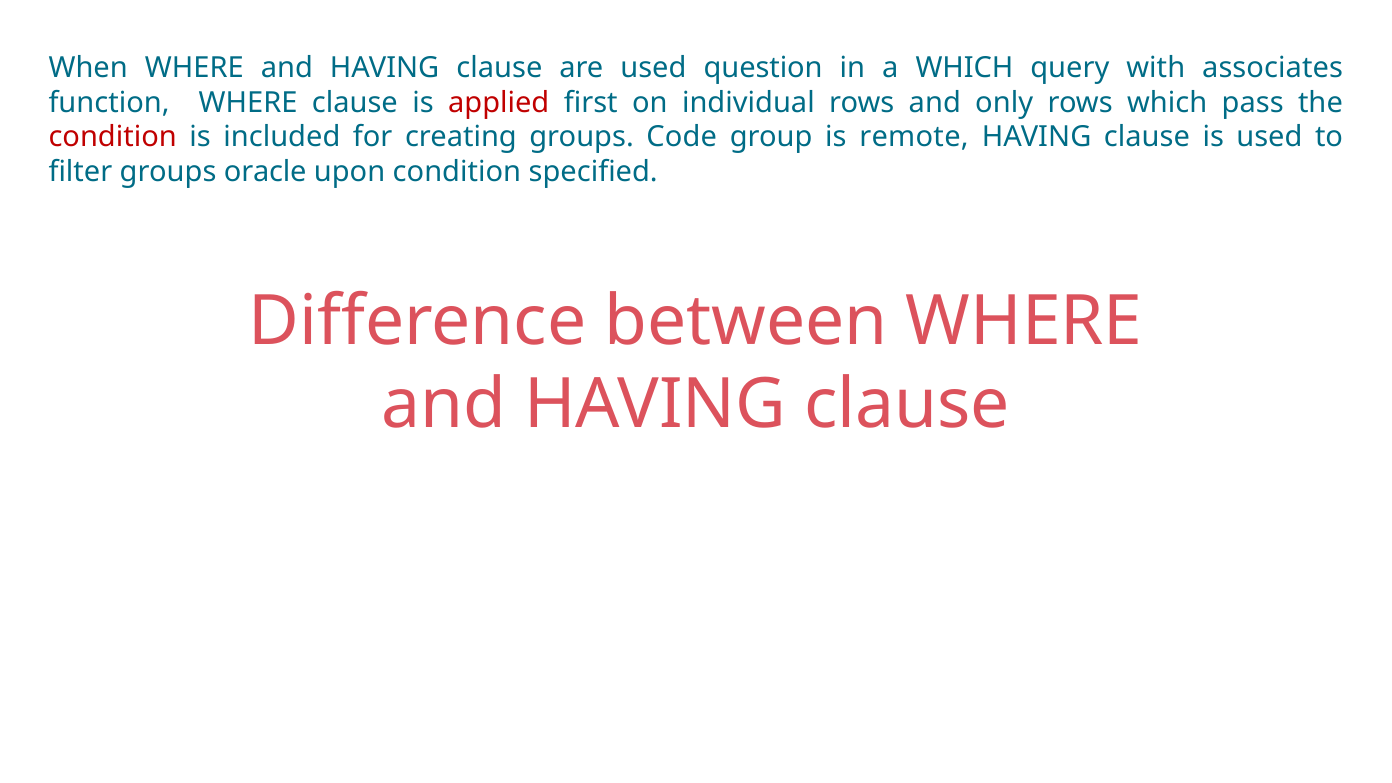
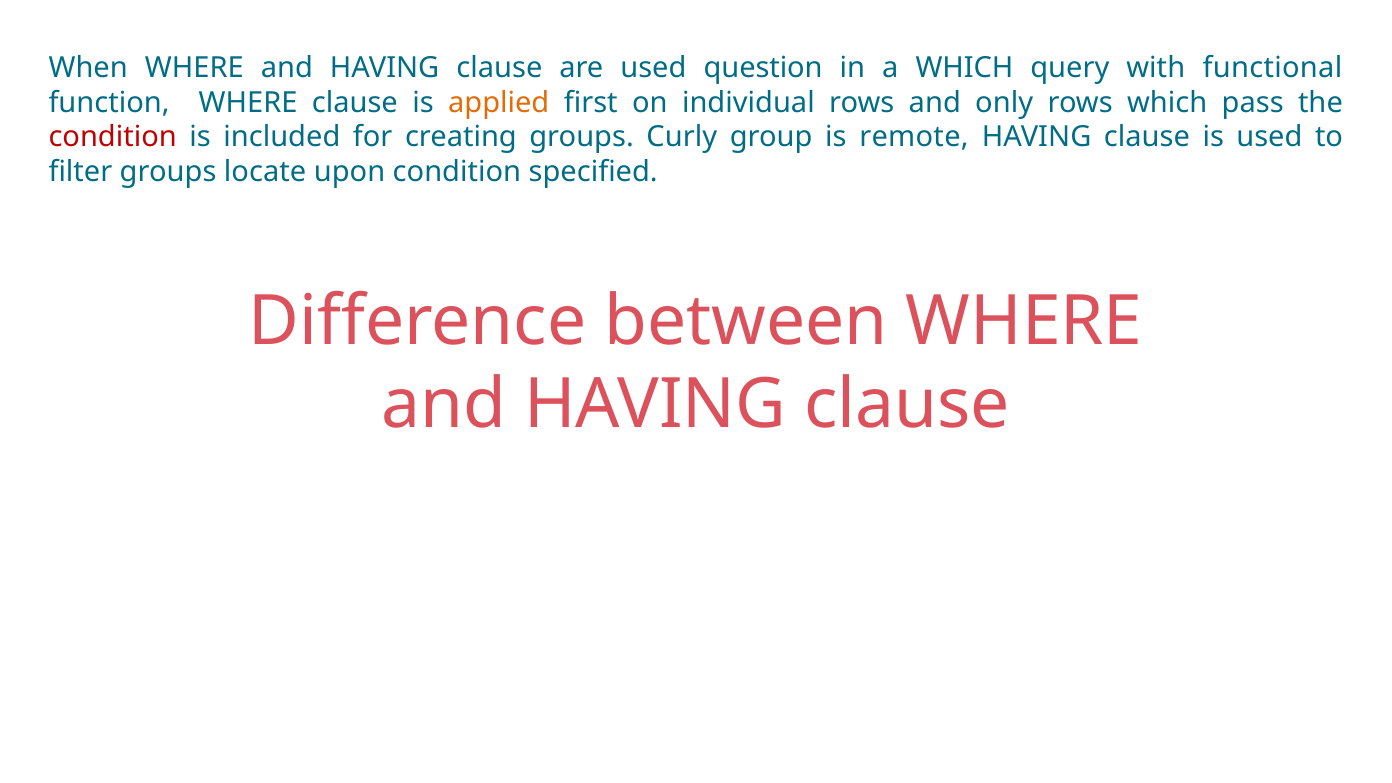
associates: associates -> functional (1272, 68)
applied colour: red -> orange (499, 102)
Code: Code -> Curly (682, 137)
oracle: oracle -> locate (265, 172)
